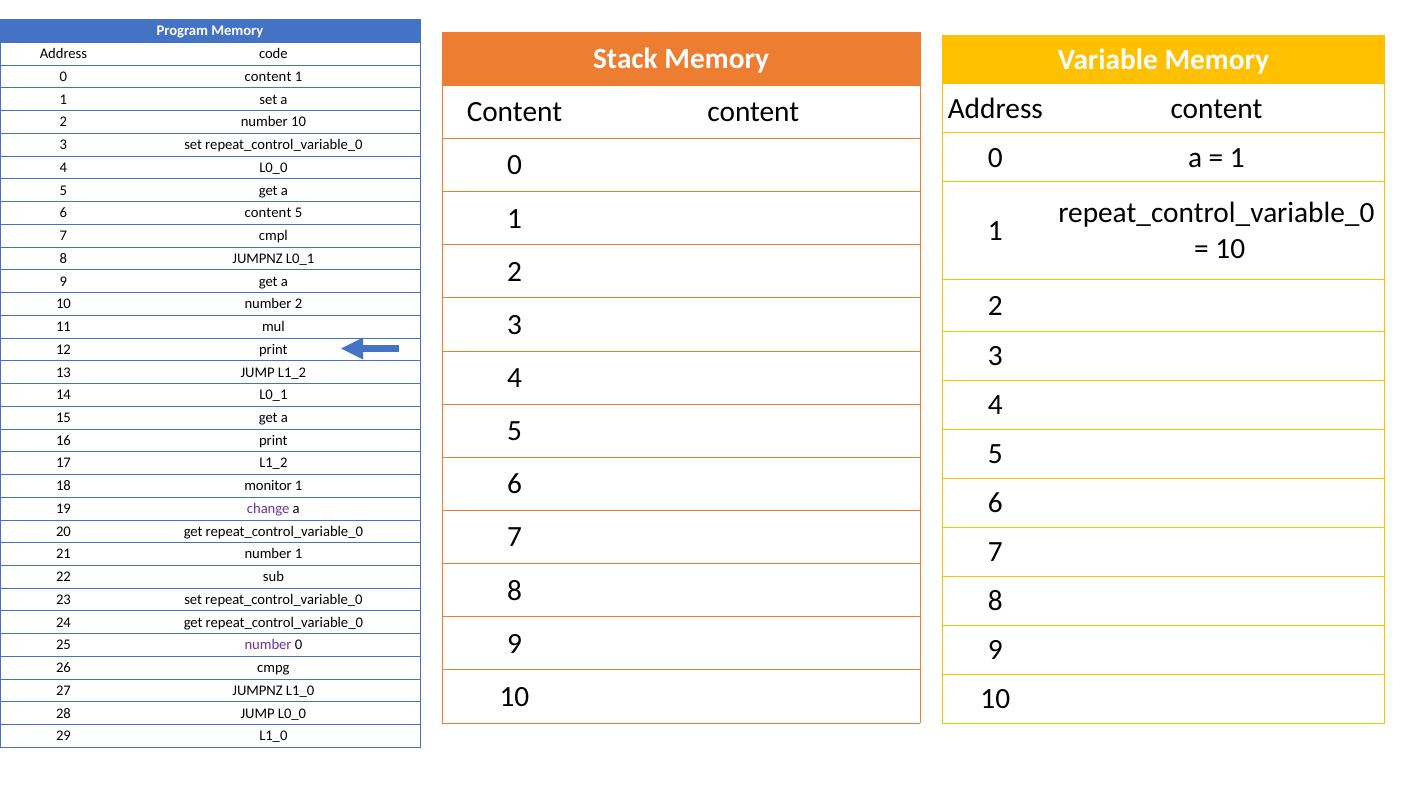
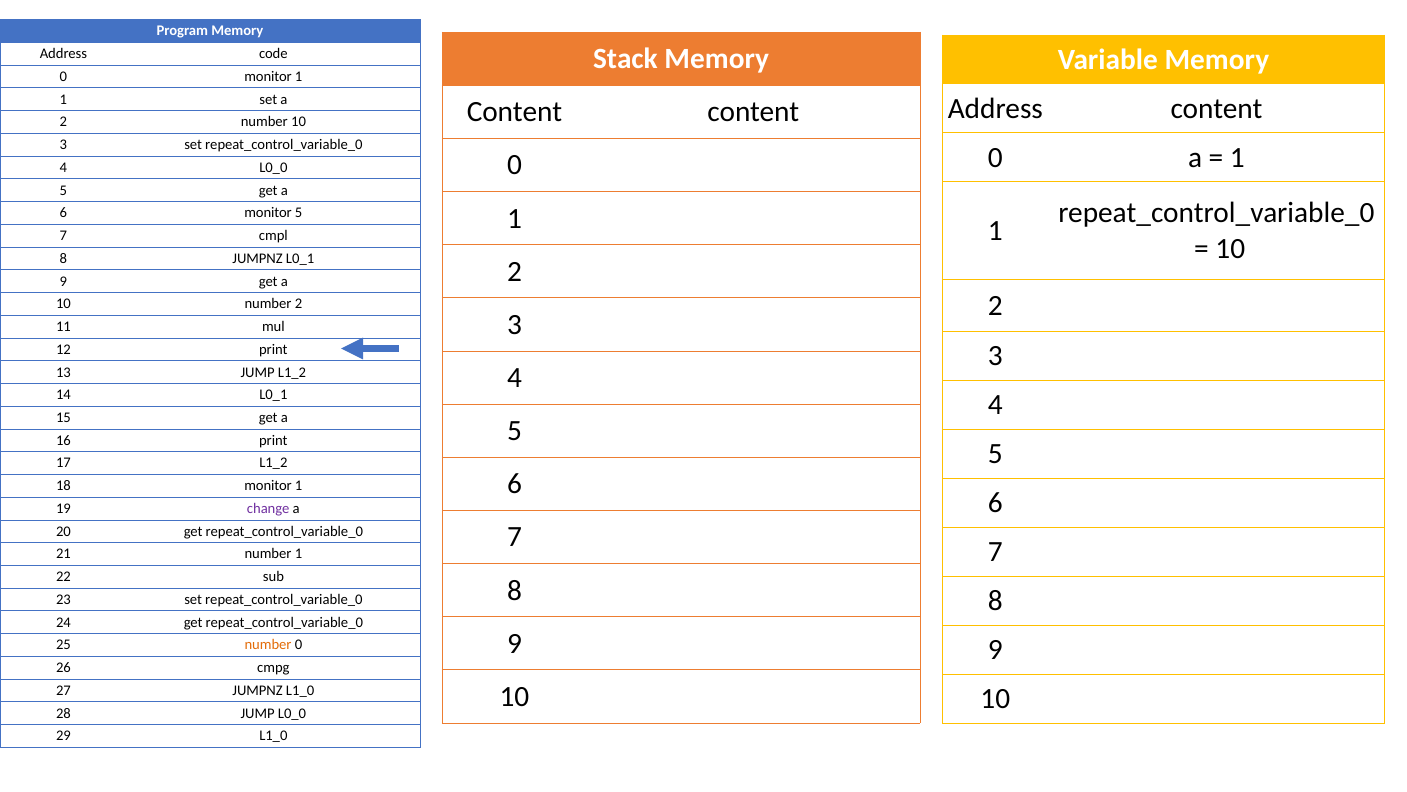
0 content: content -> monitor (268, 76)
6 content: content -> monitor (268, 213)
number colour: purple -> orange (268, 645)
